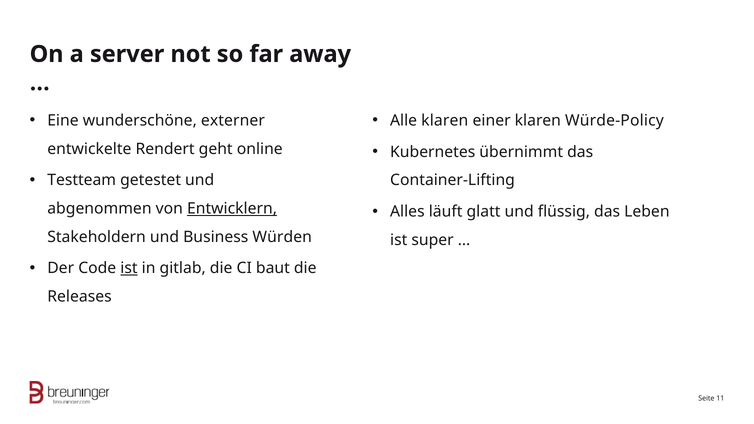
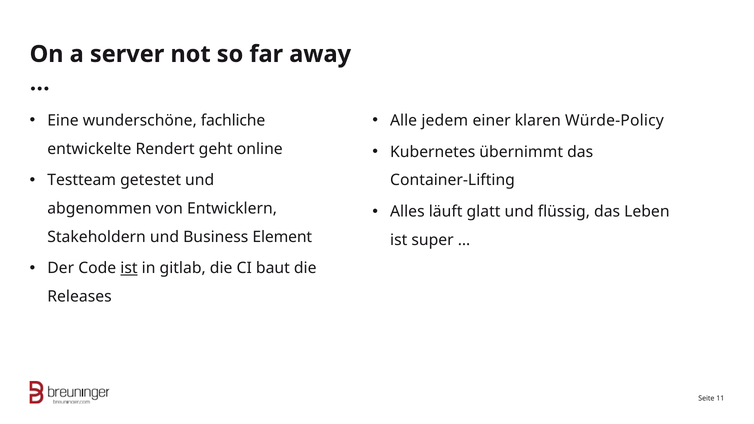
externer: externer -> fachliche (233, 121)
Alle klaren: klaren -> jedem (445, 121)
Entwicklern underline: present -> none (232, 209)
Würden: Würden -> Element (282, 237)
